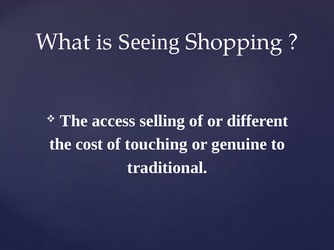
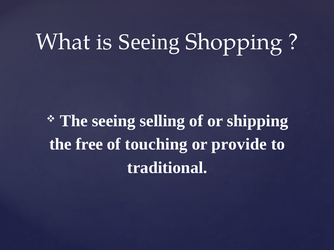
The access: access -> seeing (114, 121)
different: different -> shipping (258, 121)
cost: cost -> free (89, 144)
genuine: genuine -> provide (239, 144)
